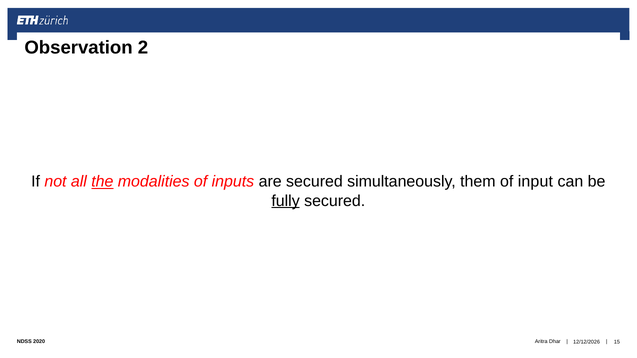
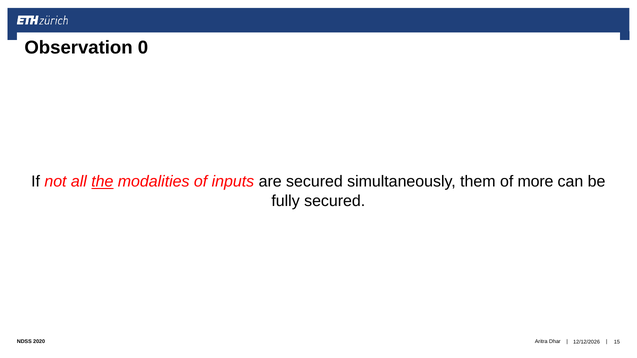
2: 2 -> 0 (143, 48)
input: input -> more (536, 182)
fully underline: present -> none (286, 201)
